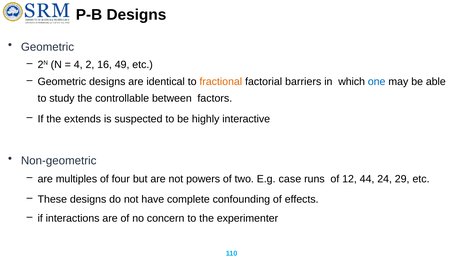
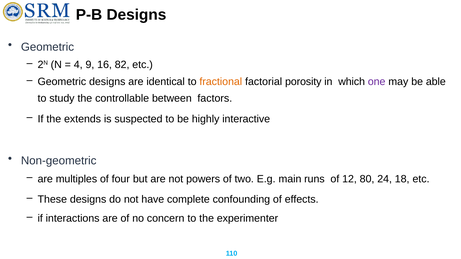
2: 2 -> 9 (90, 65)
49: 49 -> 82 (122, 65)
barriers: barriers -> porosity (303, 82)
one colour: blue -> purple (377, 82)
case: case -> main (290, 179)
44: 44 -> 80 (367, 179)
29: 29 -> 18 (402, 179)
